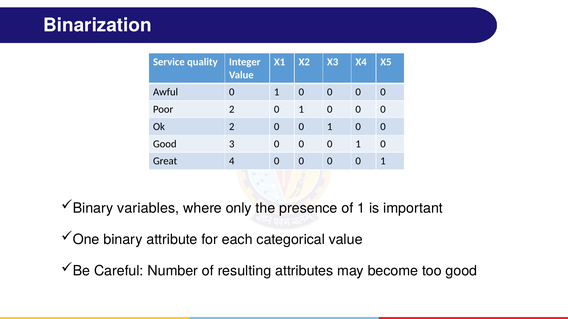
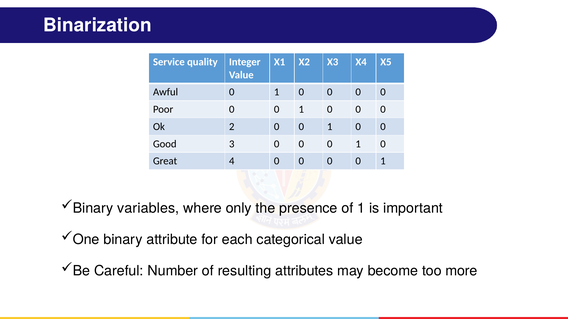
Poor 2: 2 -> 0 (232, 110)
too good: good -> more (461, 271)
